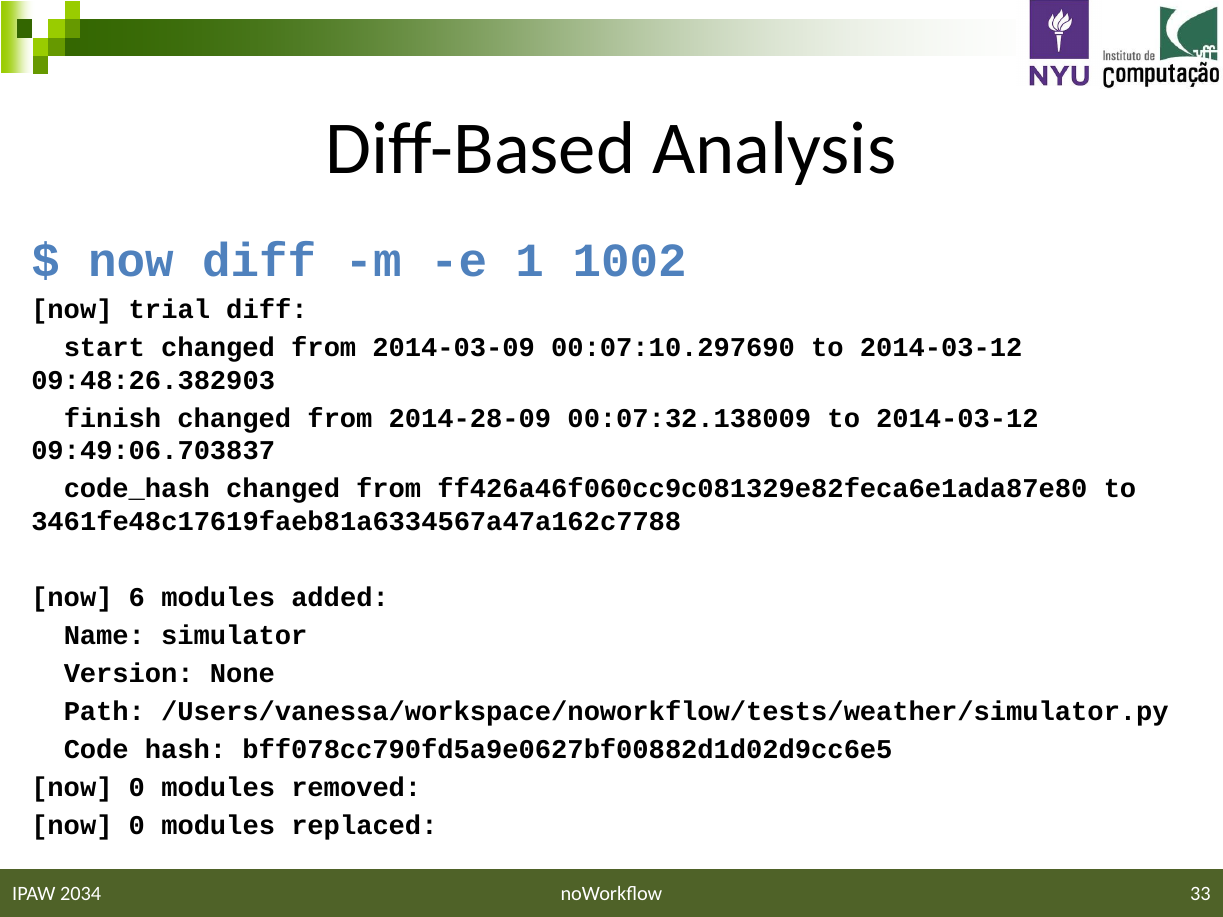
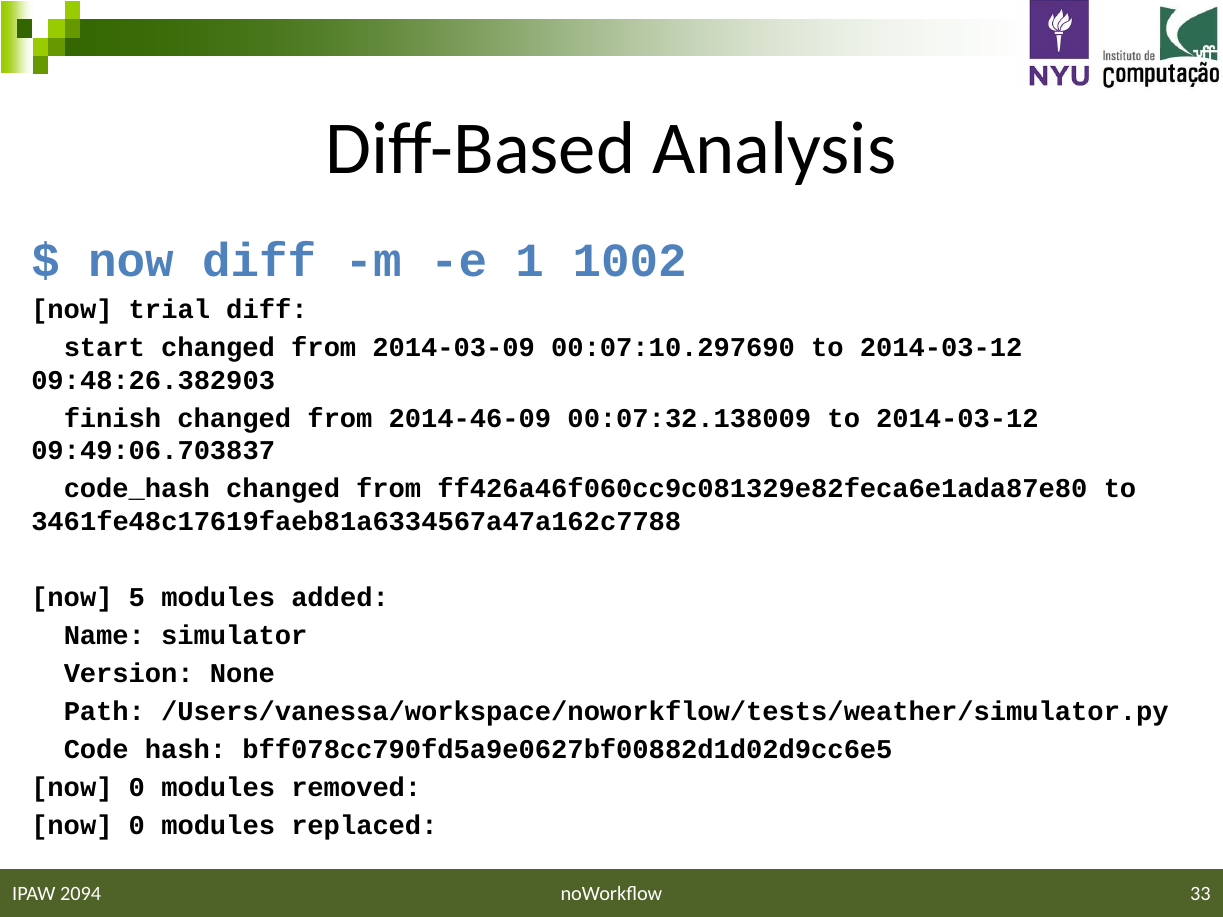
2014-28-09: 2014-28-09 -> 2014-46-09 (470, 418)
6: 6 -> 5 (137, 598)
2034: 2034 -> 2094 (81, 894)
